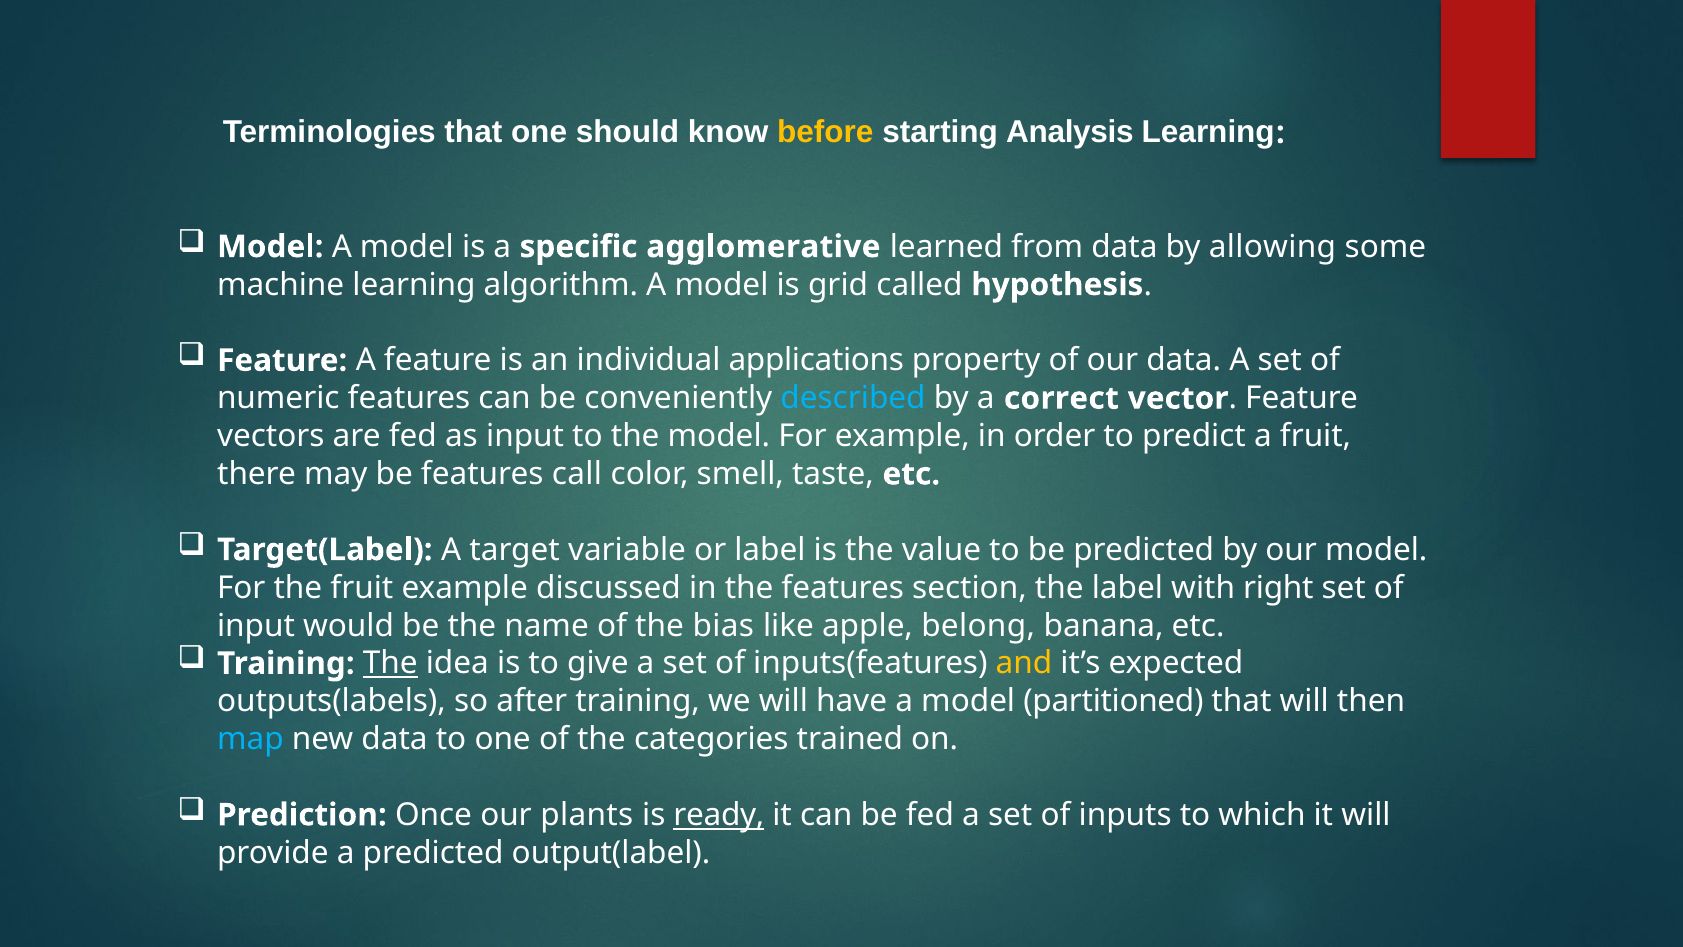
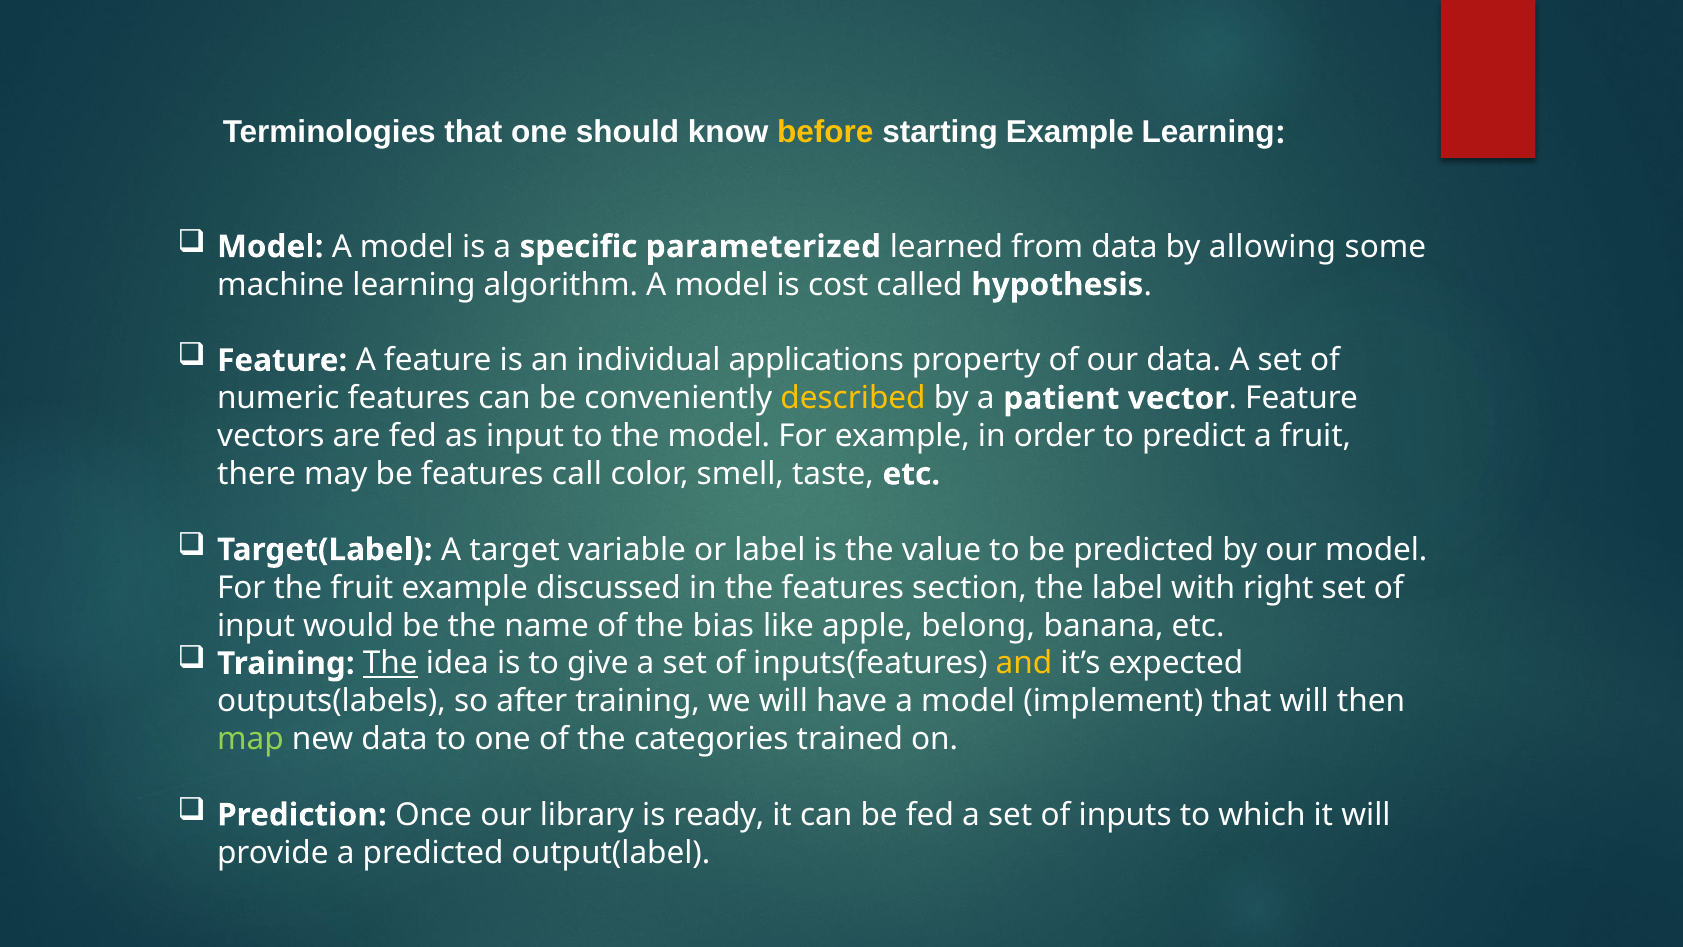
starting Analysis: Analysis -> Example (1070, 133)
agglomerative: agglomerative -> parameterized (763, 247)
grid: grid -> cost (838, 285)
described colour: light blue -> yellow (853, 398)
correct: correct -> patient (1061, 398)
partitioned: partitioned -> implement (1113, 701)
map colour: light blue -> light green (250, 739)
plants: plants -> library (587, 815)
ready underline: present -> none (719, 815)
